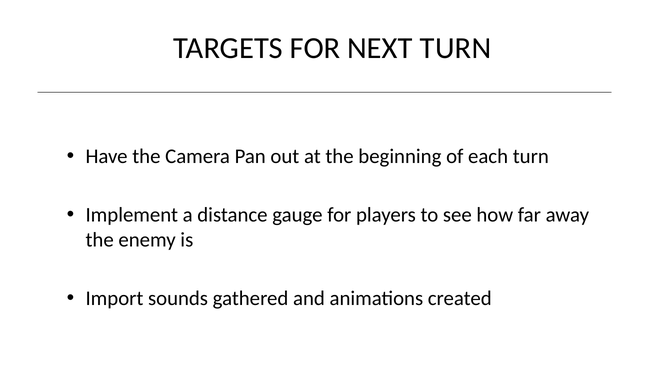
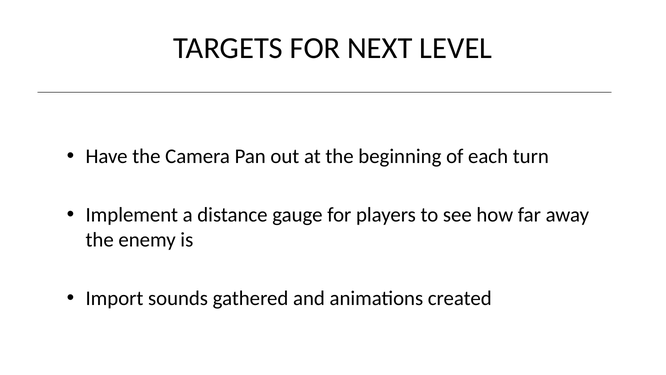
NEXT TURN: TURN -> LEVEL (456, 48)
